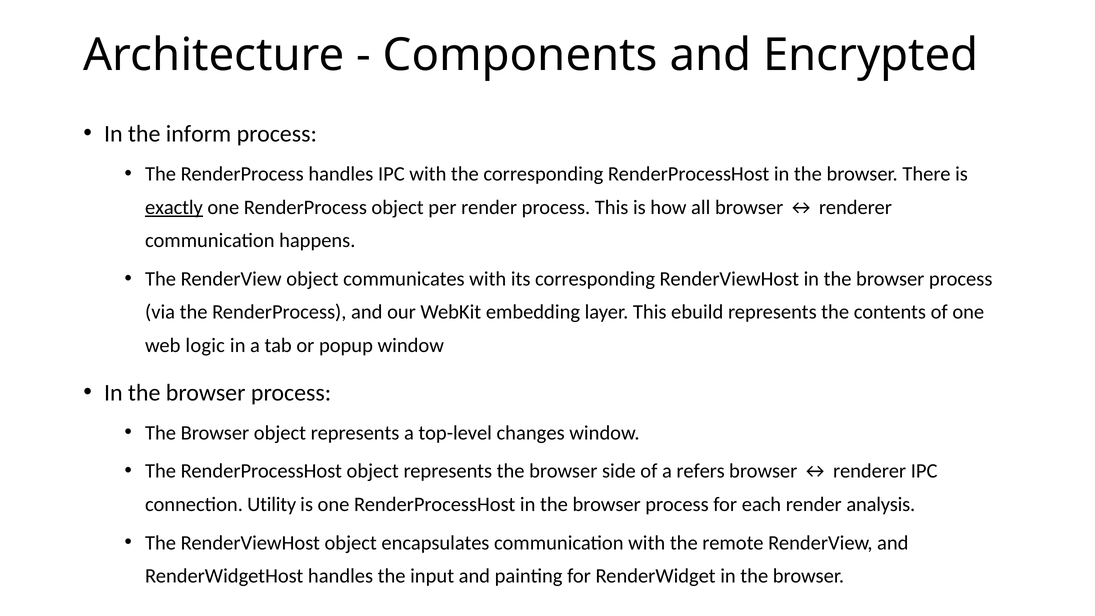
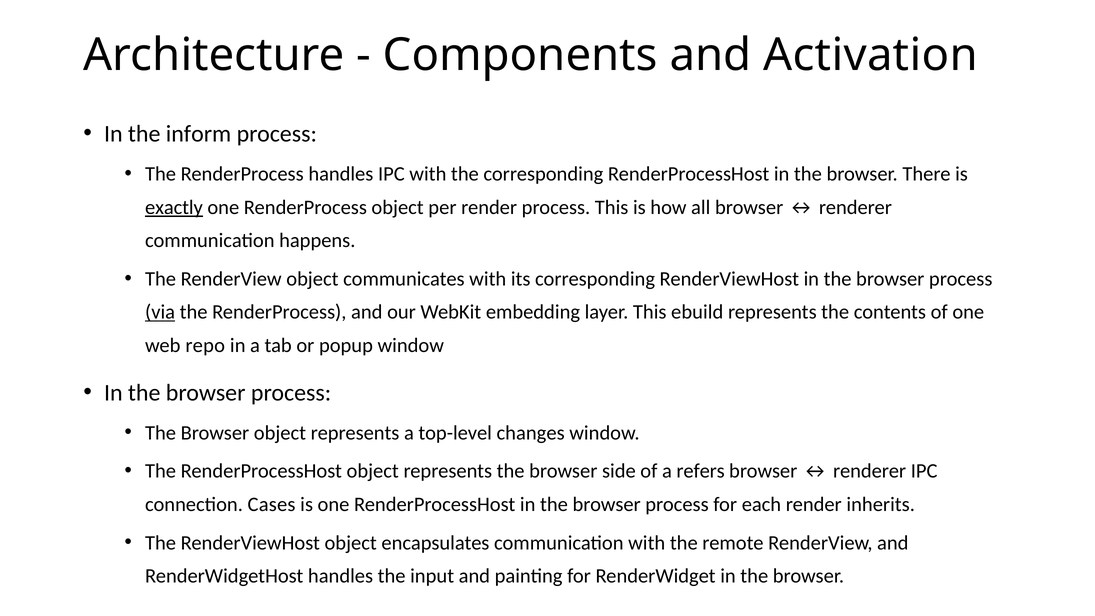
Encrypted: Encrypted -> Activation (870, 55)
via underline: none -> present (160, 312)
logic: logic -> repo (205, 345)
Utility: Utility -> Cases (272, 504)
analysis: analysis -> inherits (881, 504)
